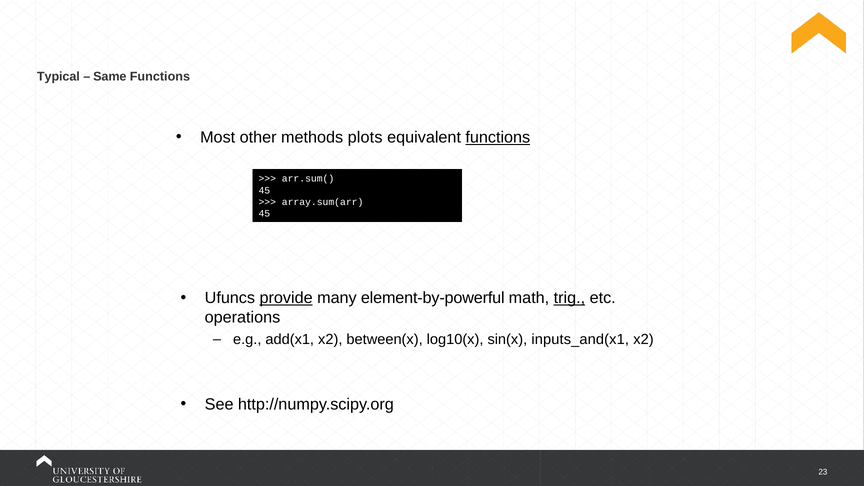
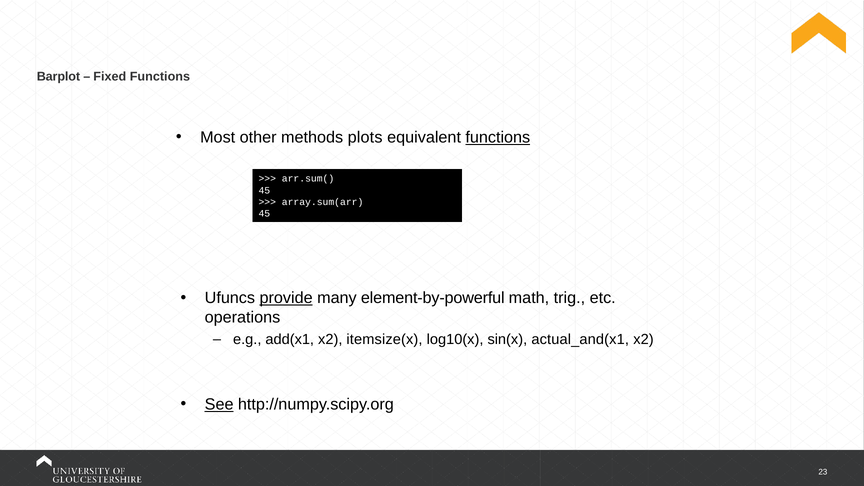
Typical: Typical -> Barplot (58, 76)
Same: Same -> Fixed (110, 76)
trig underline: present -> none (569, 298)
between(x: between(x -> itemsize(x (385, 340)
inputs_and(x1: inputs_and(x1 -> actual_and(x1 (580, 340)
See underline: none -> present (219, 404)
